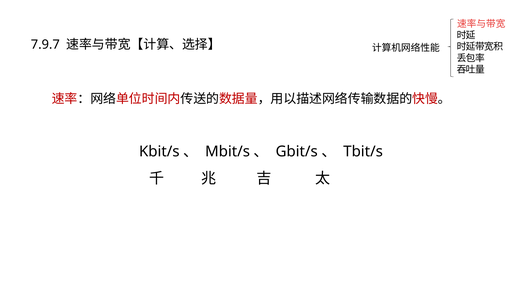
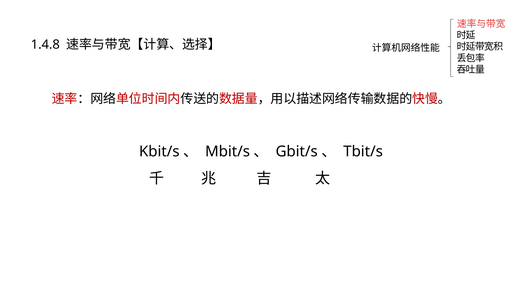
7.9.7: 7.9.7 -> 1.4.8 (45, 44)
